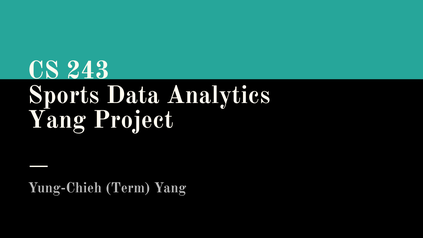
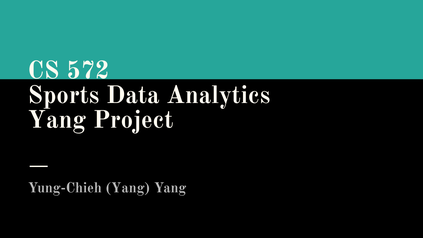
243: 243 -> 572 (88, 70)
Yung-Chieh Term: Term -> Yang (128, 188)
